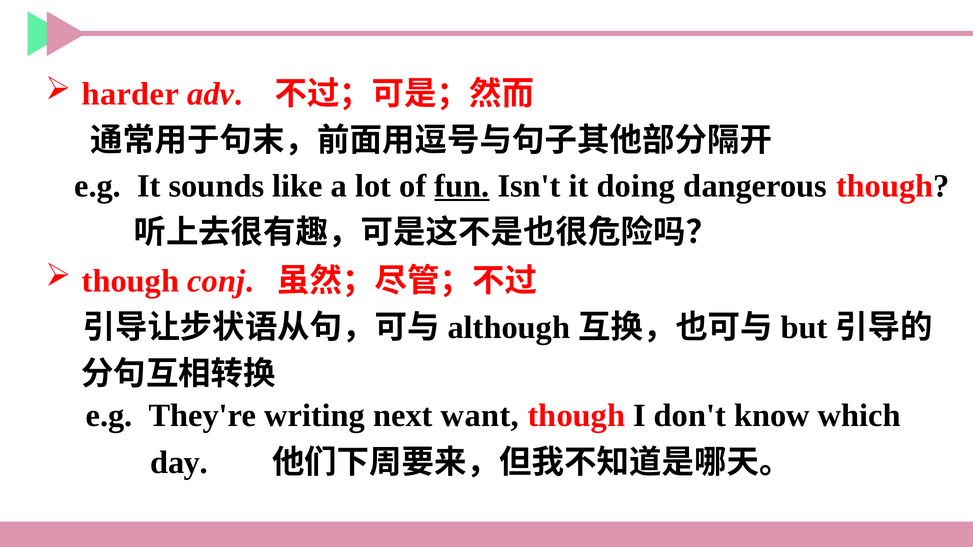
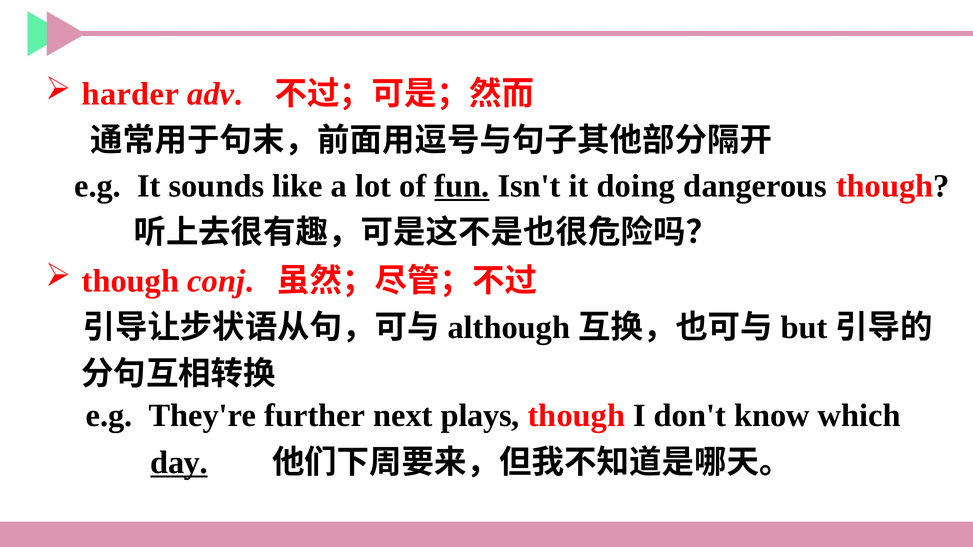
writing: writing -> further (315, 416)
want: want -> plays (480, 416)
day underline: none -> present (179, 463)
